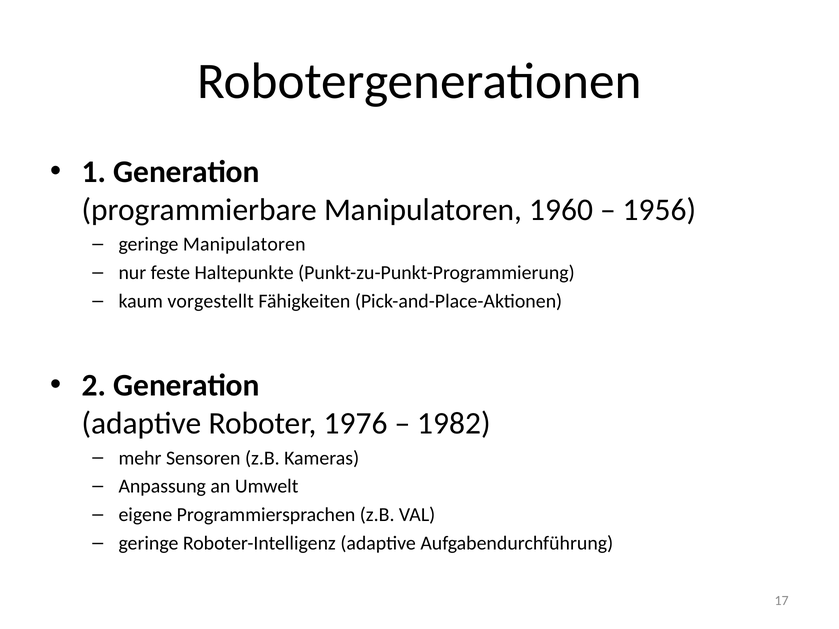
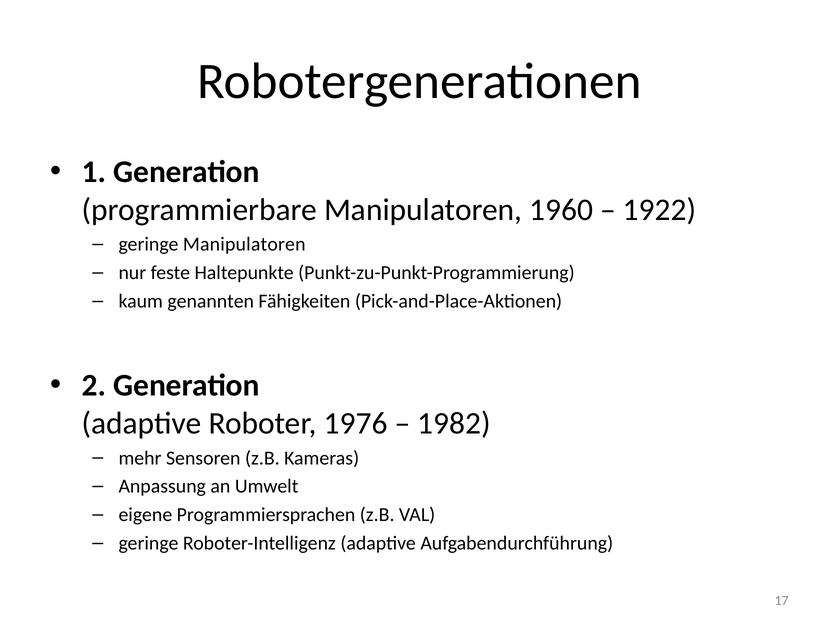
1956: 1956 -> 1922 (660, 210)
vorgestellt: vorgestellt -> genannten (211, 301)
